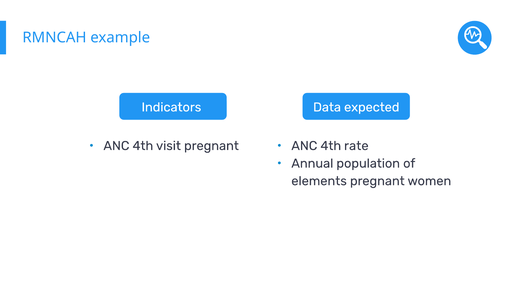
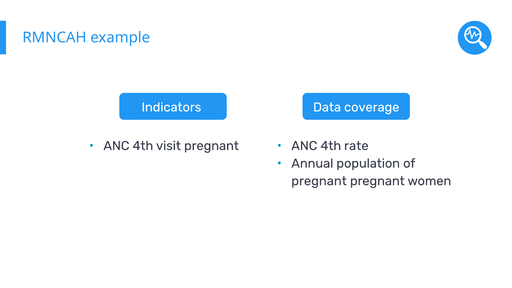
expected: expected -> coverage (372, 107)
elements: elements -> pregnant (319, 181)
